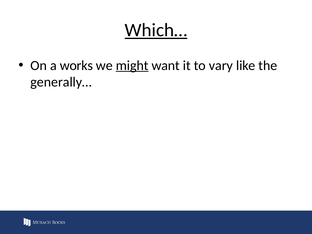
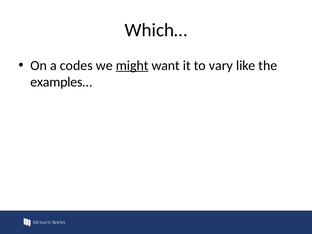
Which… underline: present -> none (156, 30)
works: works -> codes (76, 65)
generally…: generally… -> examples… (61, 82)
